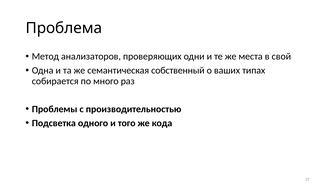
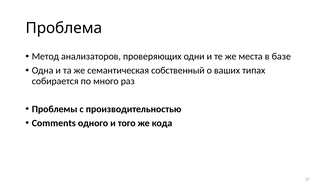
свой: свой -> базе (281, 57)
Подсветка: Подсветка -> Comments (54, 123)
